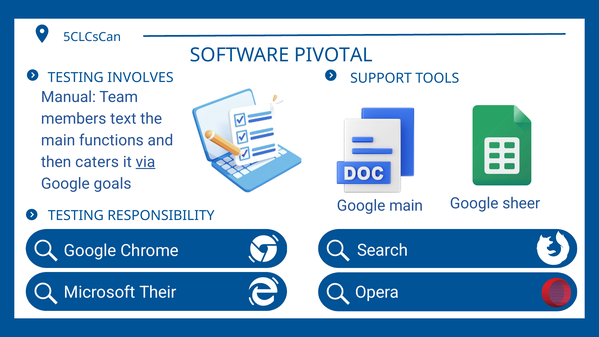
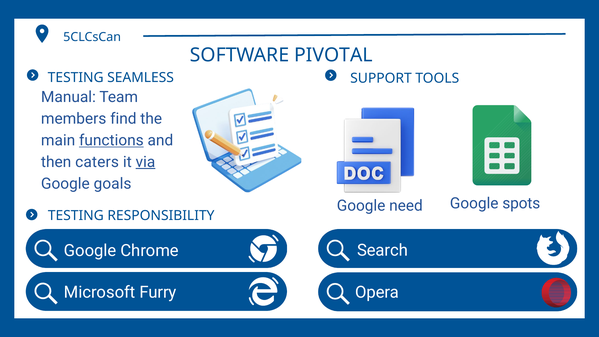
INVOLVES: INVOLVES -> SEAMLESS (141, 78)
text: text -> find (123, 119)
functions underline: none -> present (111, 140)
Google main: main -> need (406, 206)
sheer: sheer -> spots (521, 203)
Their: Their -> Furry (158, 292)
